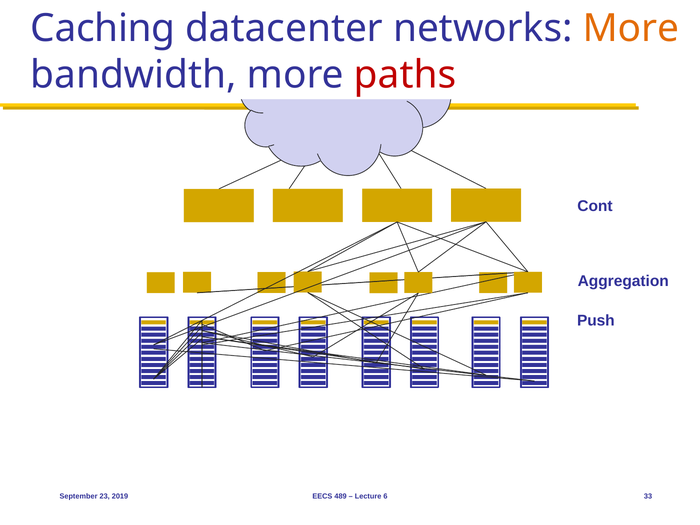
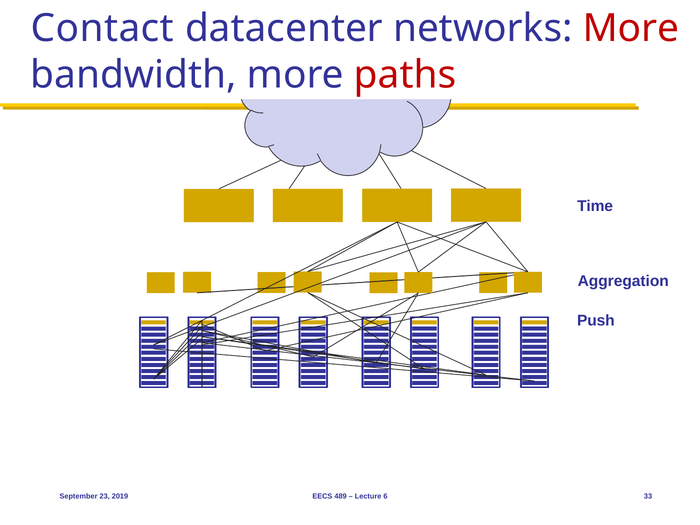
Caching: Caching -> Contact (102, 28)
More colour: orange -> red (631, 28)
Cont: Cont -> Time (595, 206)
